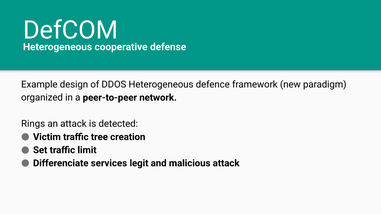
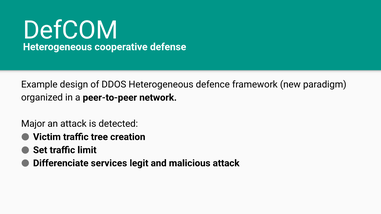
Rings: Rings -> Major (33, 124)
